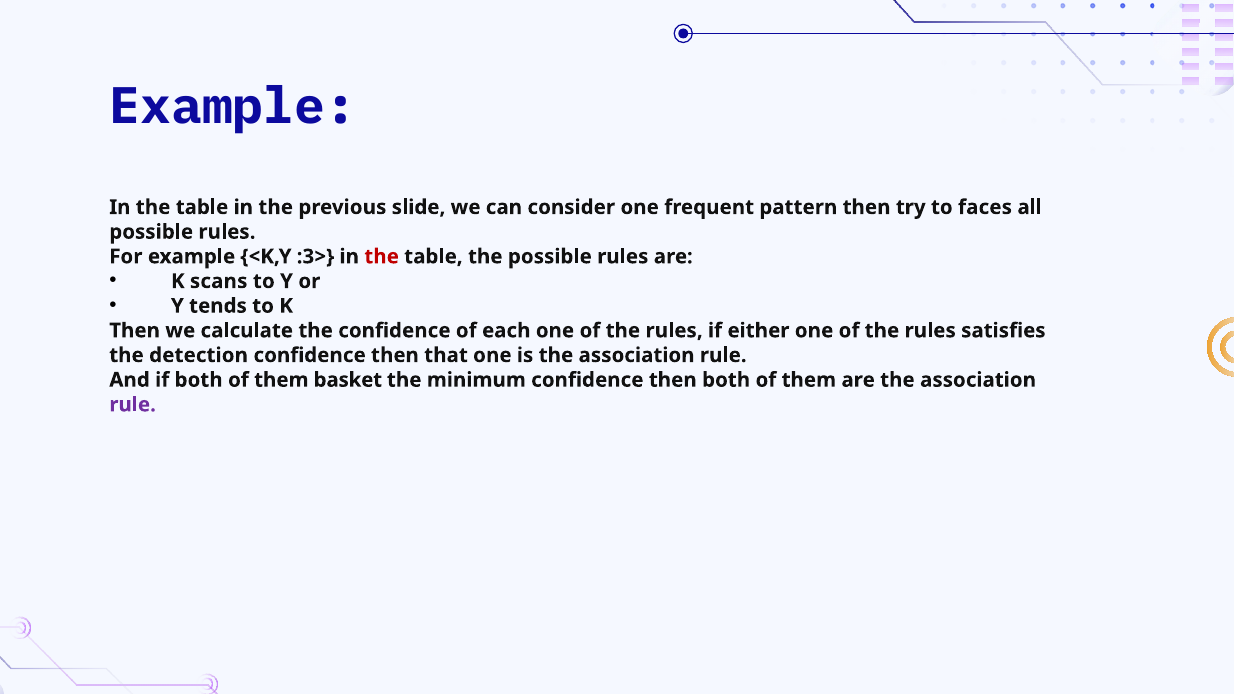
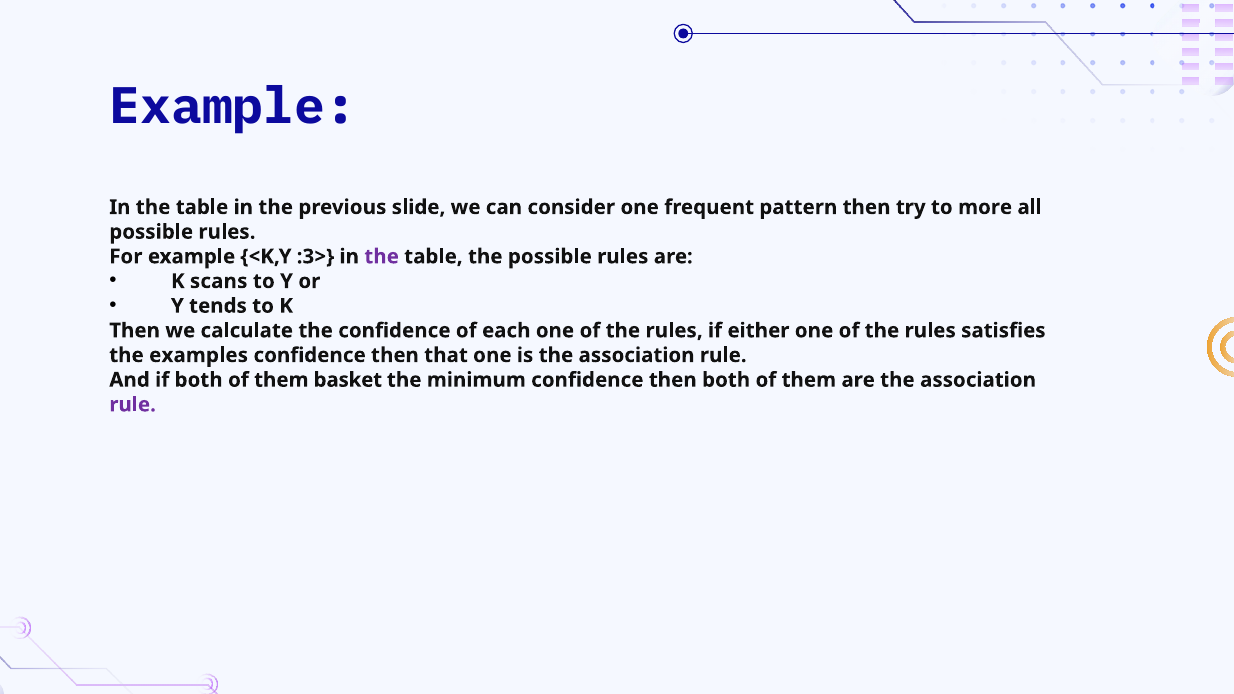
faces: faces -> more (985, 207)
the colour: red -> purple (382, 257)
detection: detection -> examples (199, 355)
